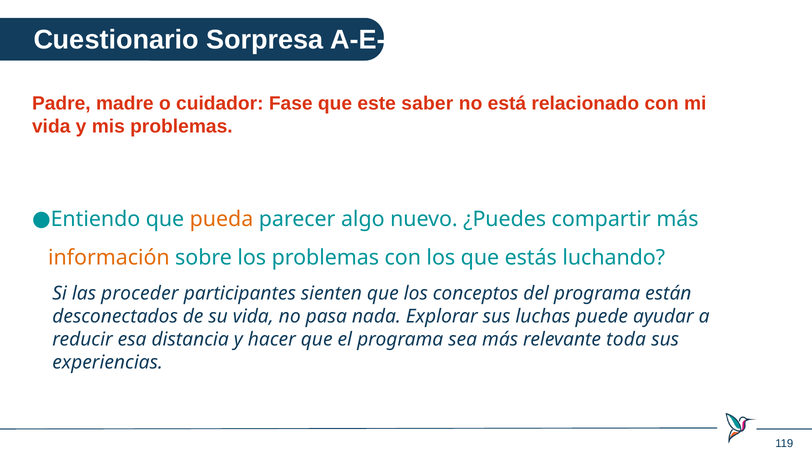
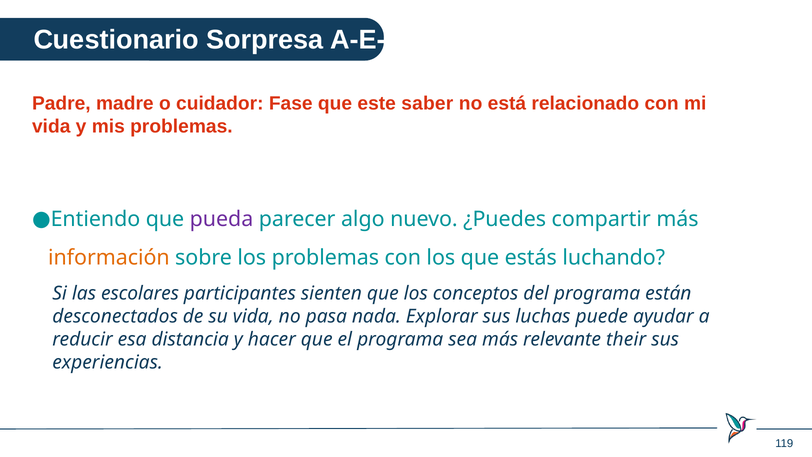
pueda colour: orange -> purple (221, 219)
proceder: proceder -> escolares (140, 293)
toda: toda -> their (626, 339)
